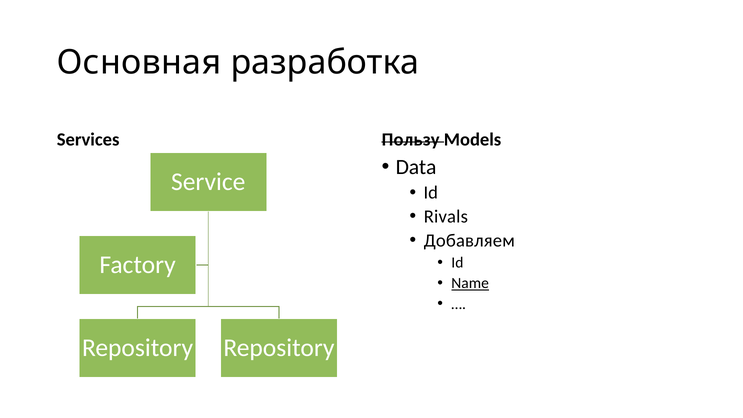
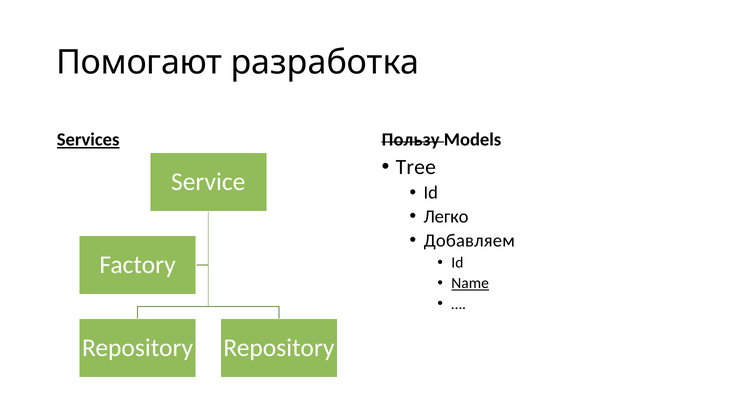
Основная: Основная -> Помогают (139, 62)
Services underline: none -> present (88, 140)
Data: Data -> Tree (416, 167)
Rivals: Rivals -> Легко (446, 217)
